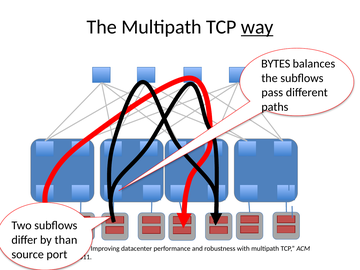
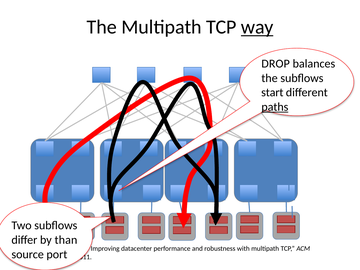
BYTES: BYTES -> DROP (276, 64)
pass: pass -> start (272, 92)
paths underline: none -> present (275, 107)
